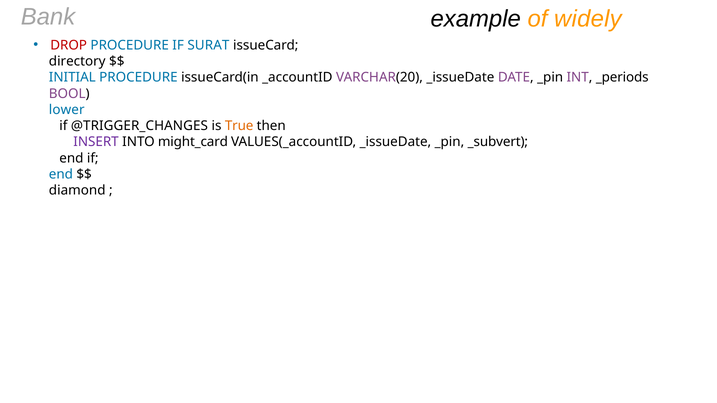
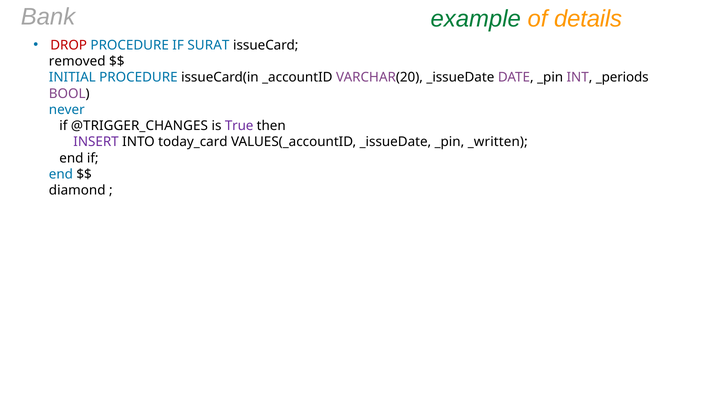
example colour: black -> green (476, 19)
widely: widely -> details (588, 19)
directory: directory -> removed (77, 61)
lower: lower -> never (67, 110)
True colour: orange -> purple (239, 126)
might_card: might_card -> today_card (193, 142)
_subvert: _subvert -> _written (498, 142)
